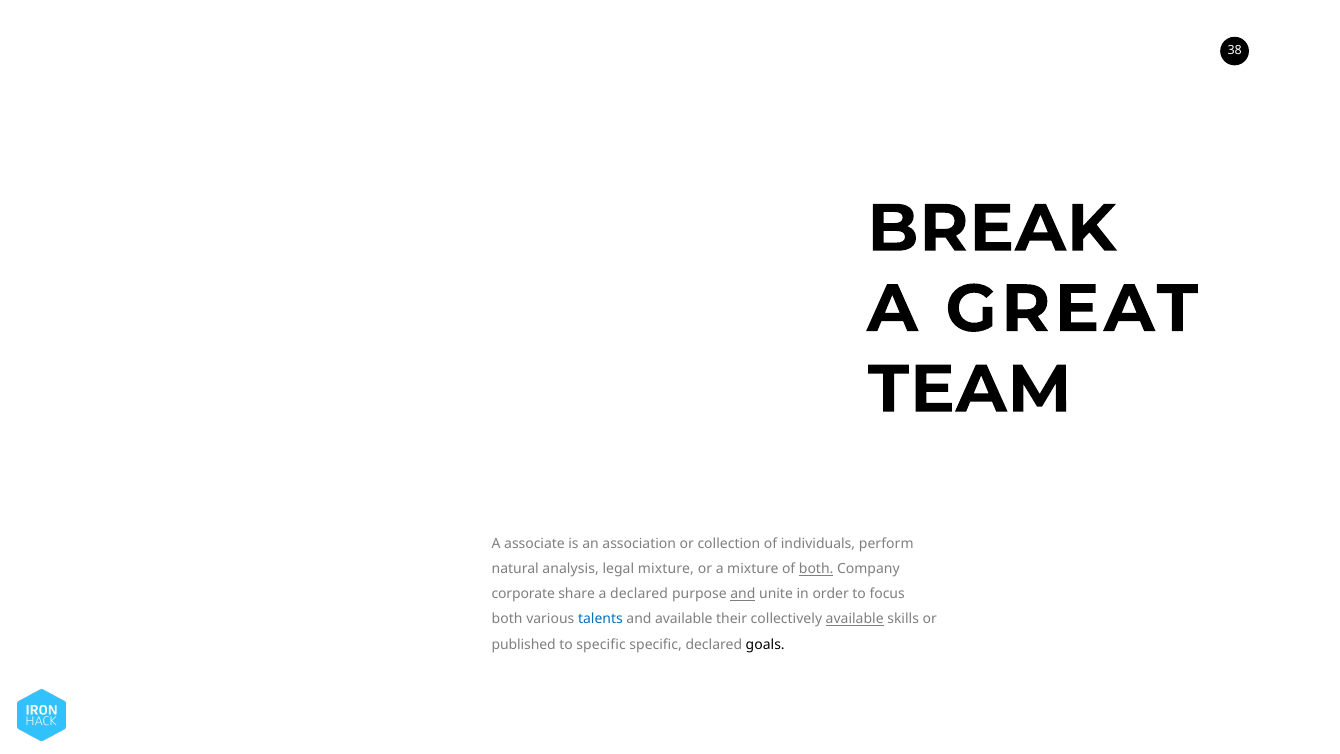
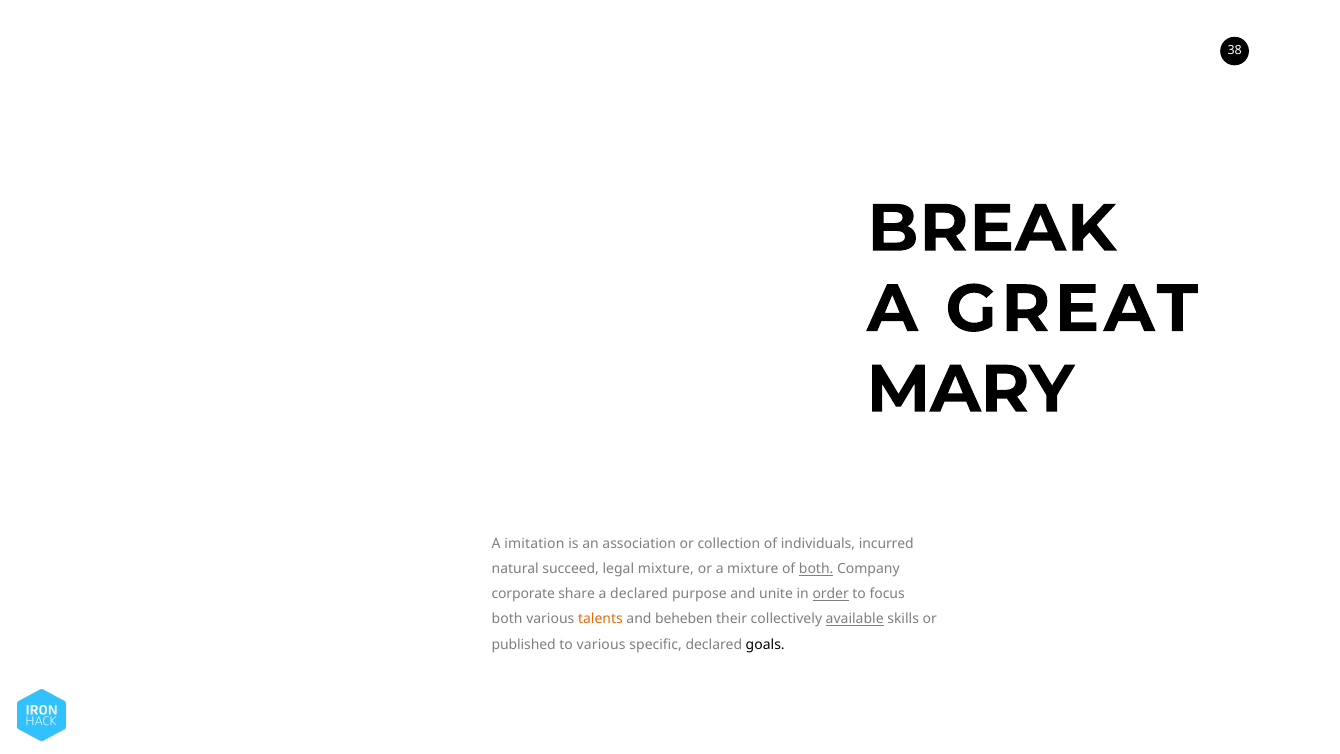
TEAM: TEAM -> MARY (970, 389)
associate: associate -> imitation (534, 544)
perform: perform -> incurred (886, 544)
analysis: analysis -> succeed (571, 569)
and underline: present -> none (743, 594)
order underline: none -> present (831, 594)
talents colour: blue -> orange (600, 619)
and available: available -> beheben (684, 619)
to specific: specific -> various (601, 644)
